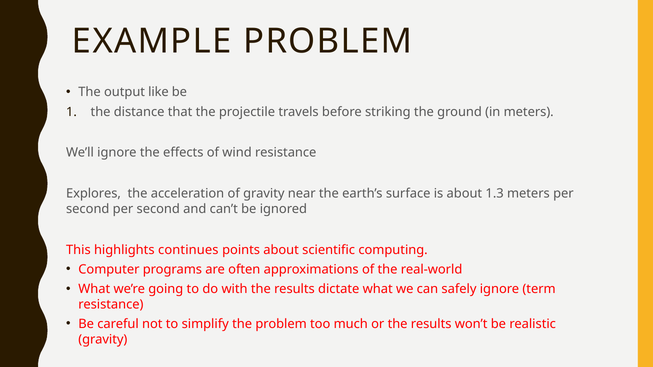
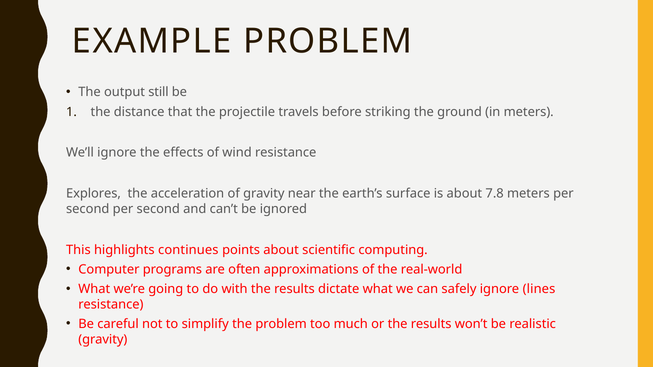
like: like -> still (158, 92)
1.3: 1.3 -> 7.8 (495, 194)
term: term -> lines (539, 289)
